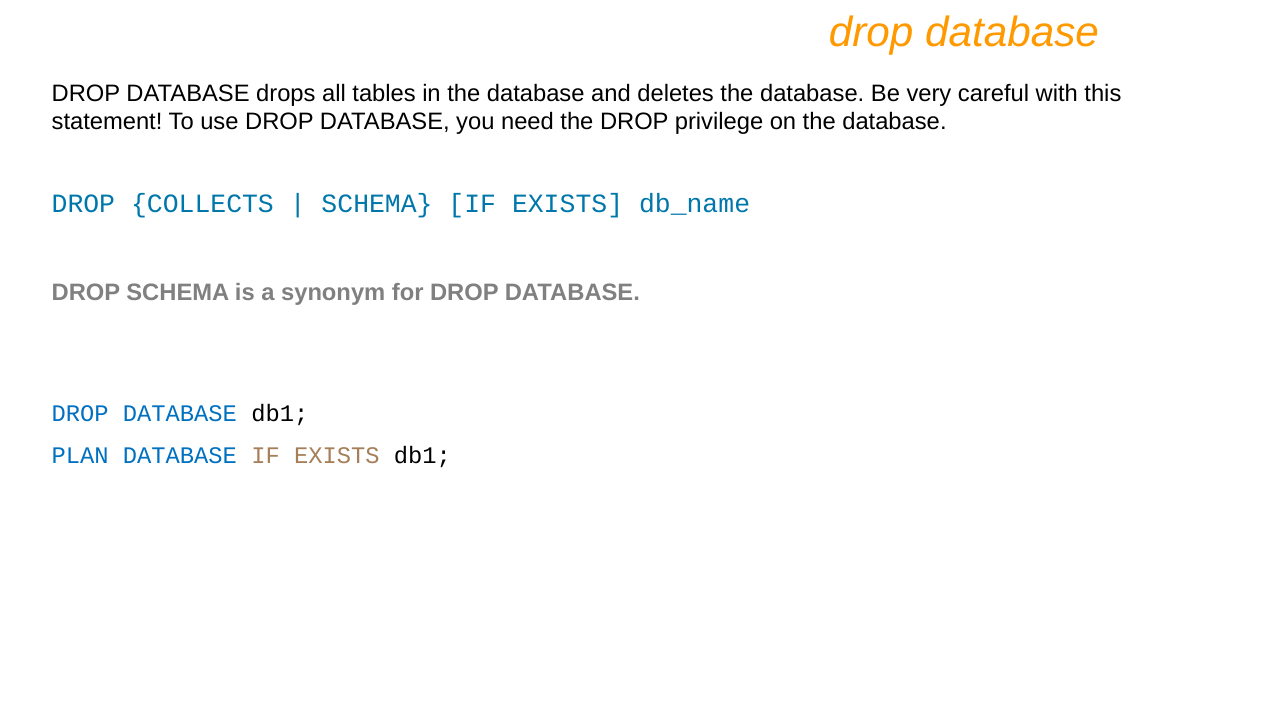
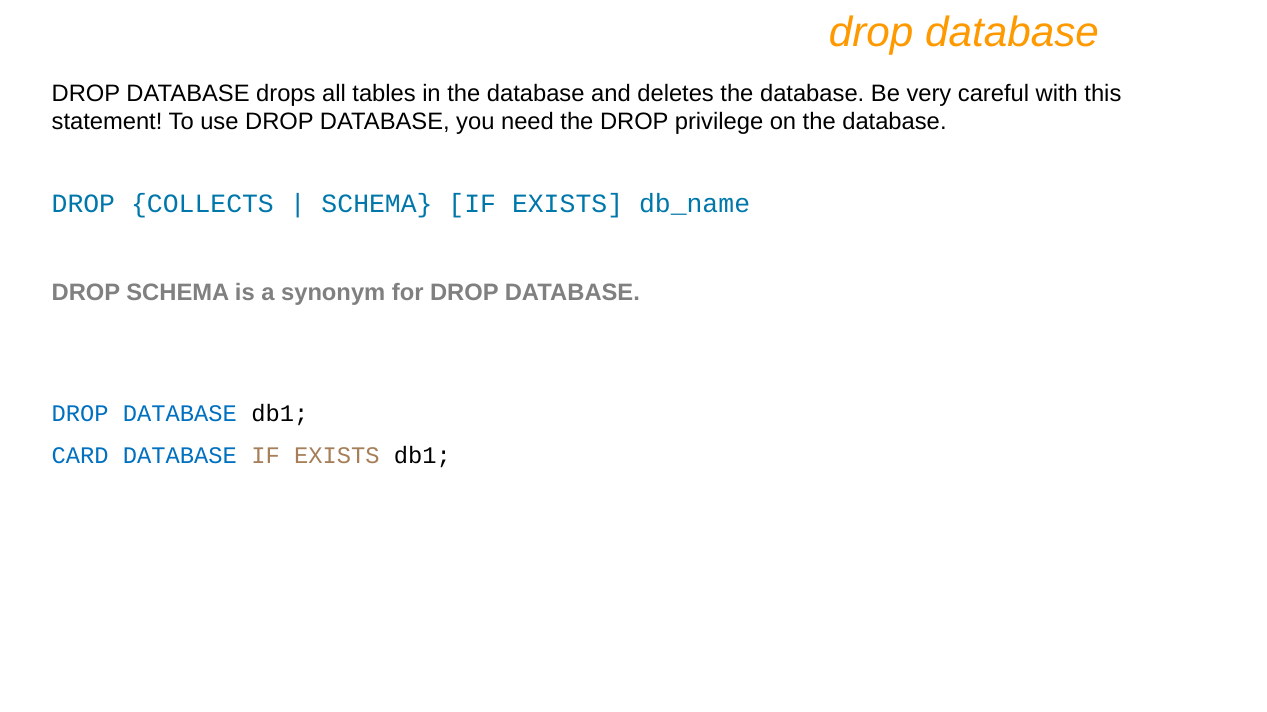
PLAN: PLAN -> CARD (80, 456)
